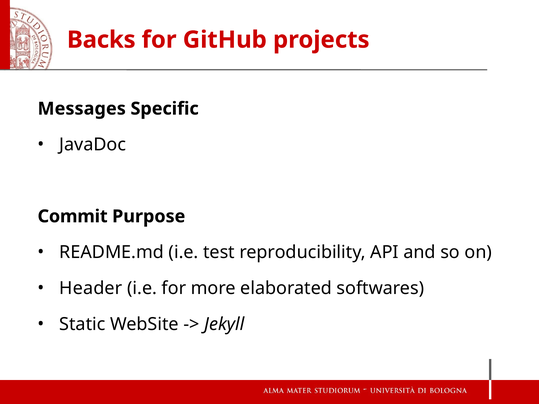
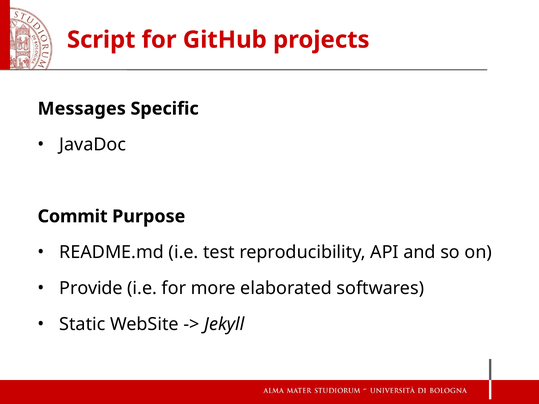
Backs: Backs -> Script (101, 40)
Header: Header -> Provide (91, 288)
